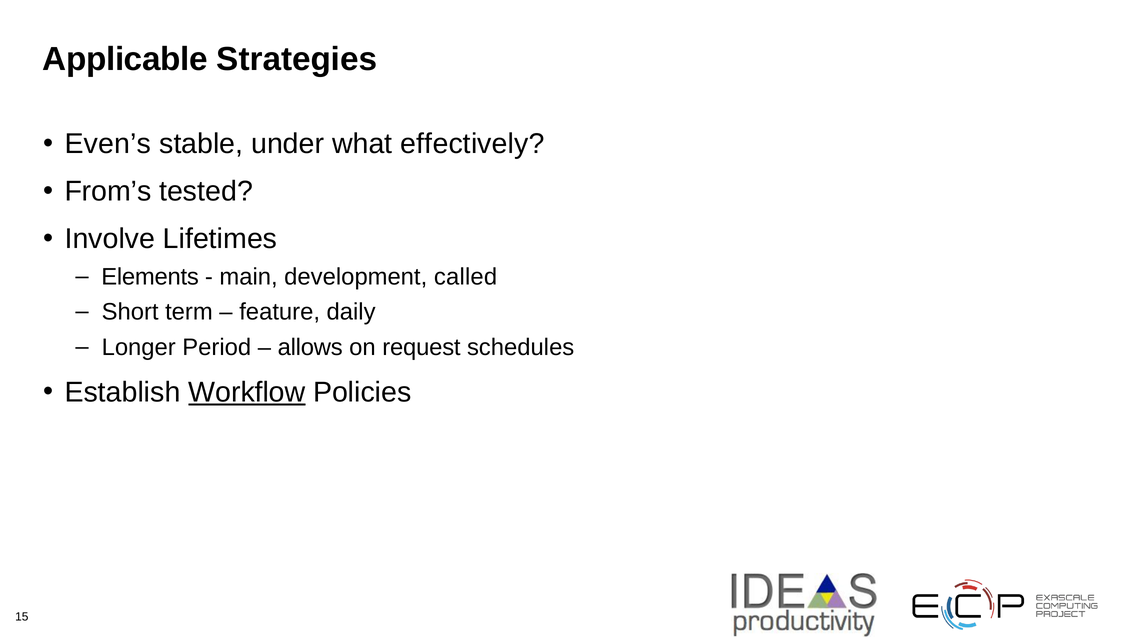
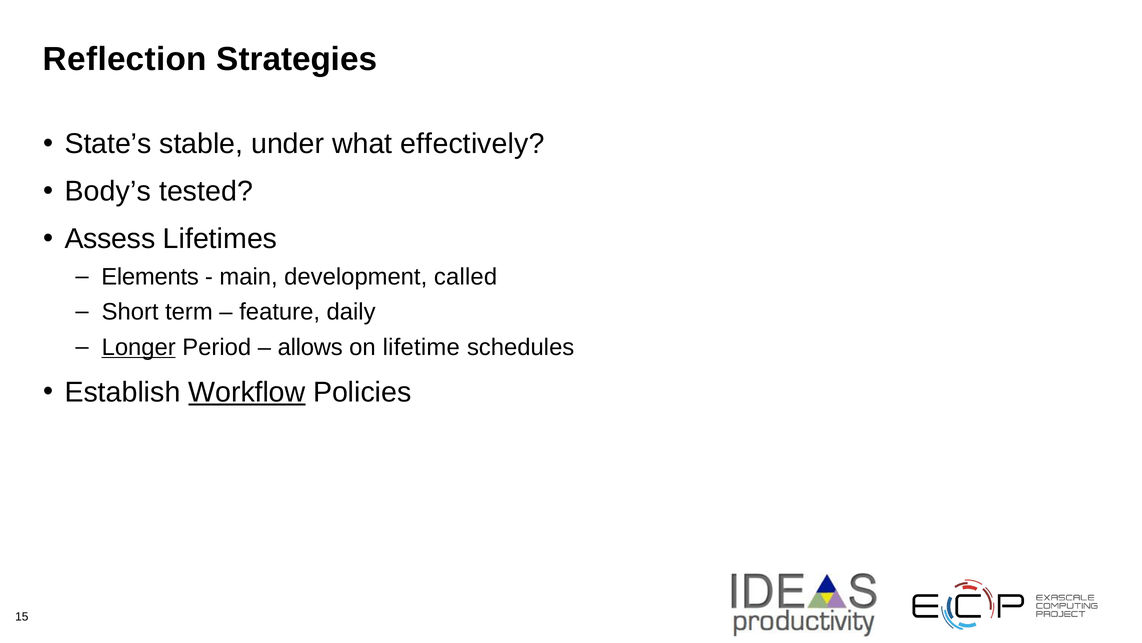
Applicable: Applicable -> Reflection (125, 59)
Even’s: Even’s -> State’s (108, 144)
From’s: From’s -> Body’s (108, 191)
Involve: Involve -> Assess (110, 239)
Longer underline: none -> present (139, 347)
request: request -> lifetime (421, 347)
